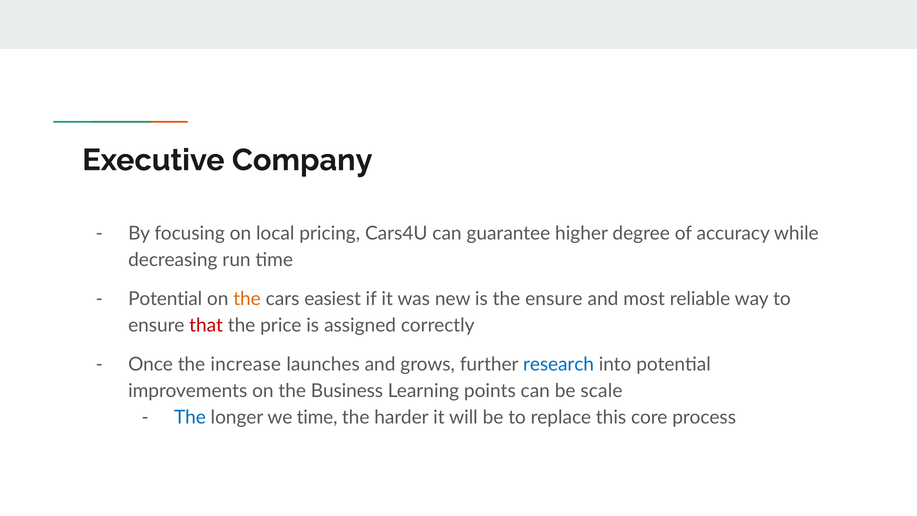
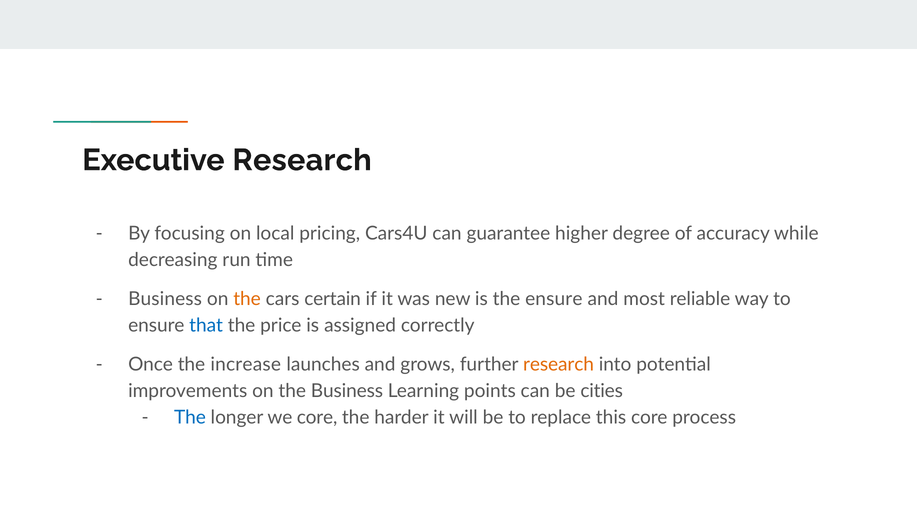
Executive Company: Company -> Research (302, 160)
Potential: Potential -> Business (165, 299)
easiest: easiest -> certain (333, 299)
that colour: red -> blue (206, 325)
research colour: blue -> orange (559, 365)
scale: scale -> cities (602, 391)
we time: time -> core (317, 417)
